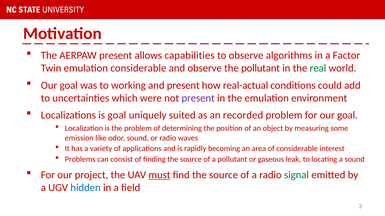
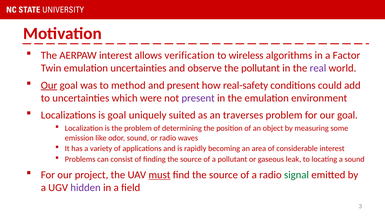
AERPAW present: present -> interest (116, 56)
capabilities: capabilities -> verification (190, 56)
to observe: observe -> wireless (246, 56)
emulation considerable: considerable -> uncertainties (138, 68)
real colour: green -> purple (318, 68)
Our underline: none -> present (49, 86)
working: working -> method (128, 86)
real-actual: real-actual -> real-safety (246, 86)
recorded: recorded -> traverses (243, 115)
hidden colour: blue -> purple (86, 188)
